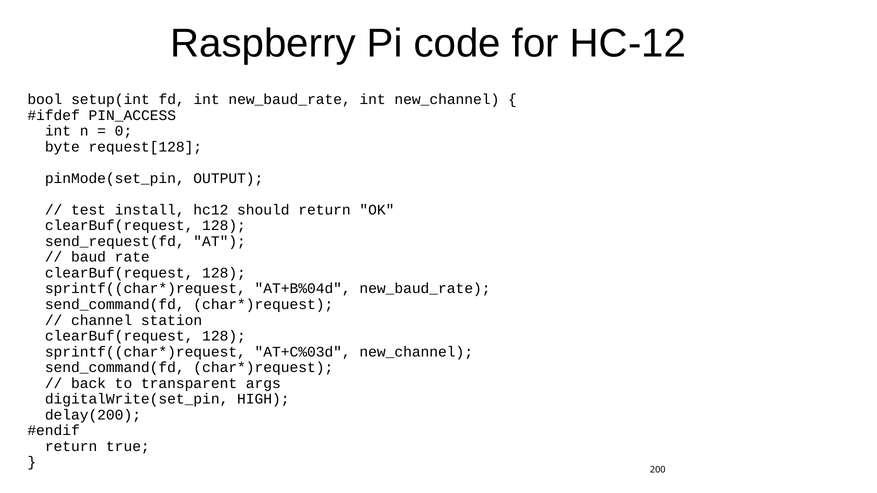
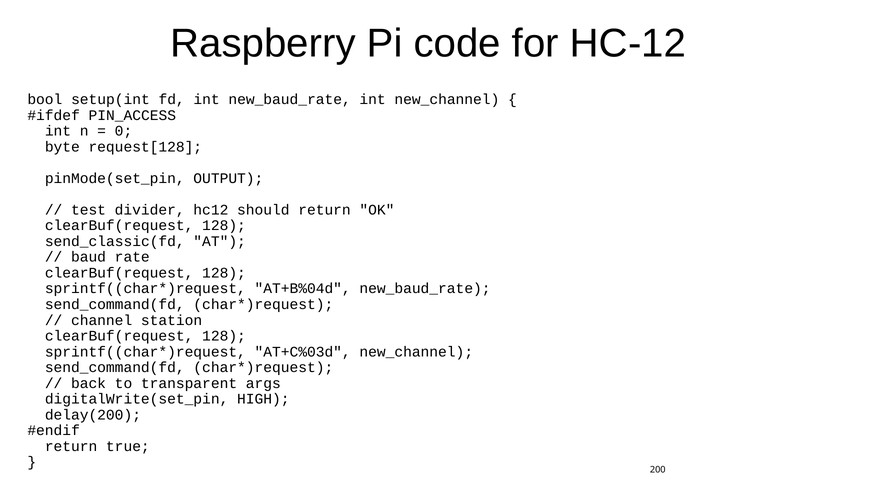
install: install -> divider (150, 210)
send_request(fd: send_request(fd -> send_classic(fd (115, 242)
